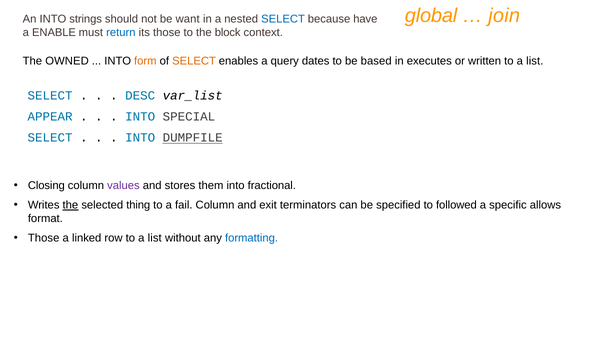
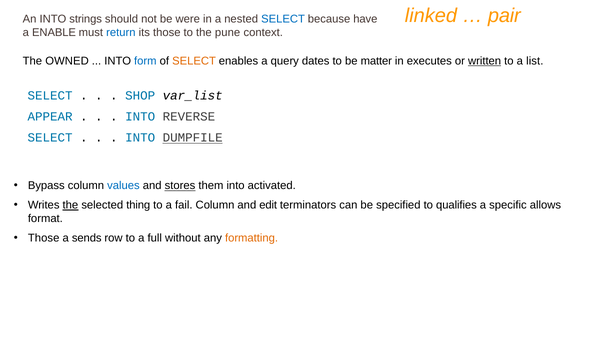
global: global -> linked (431, 16)
join: join -> pair (504, 16)
want: want -> were (188, 19)
block: block -> pune (228, 33)
form colour: orange -> blue (145, 61)
based: based -> matter (376, 61)
written underline: none -> present (485, 61)
DESC: DESC -> SHOP (140, 96)
SPECIAL: SPECIAL -> REVERSE (189, 117)
Closing: Closing -> Bypass (46, 186)
values colour: purple -> blue (123, 186)
stores underline: none -> present (180, 186)
fractional: fractional -> activated (272, 186)
exit: exit -> edit (268, 206)
followed: followed -> qualifies (456, 206)
linked: linked -> sends (87, 239)
row to a list: list -> full (155, 239)
formatting colour: blue -> orange (252, 239)
